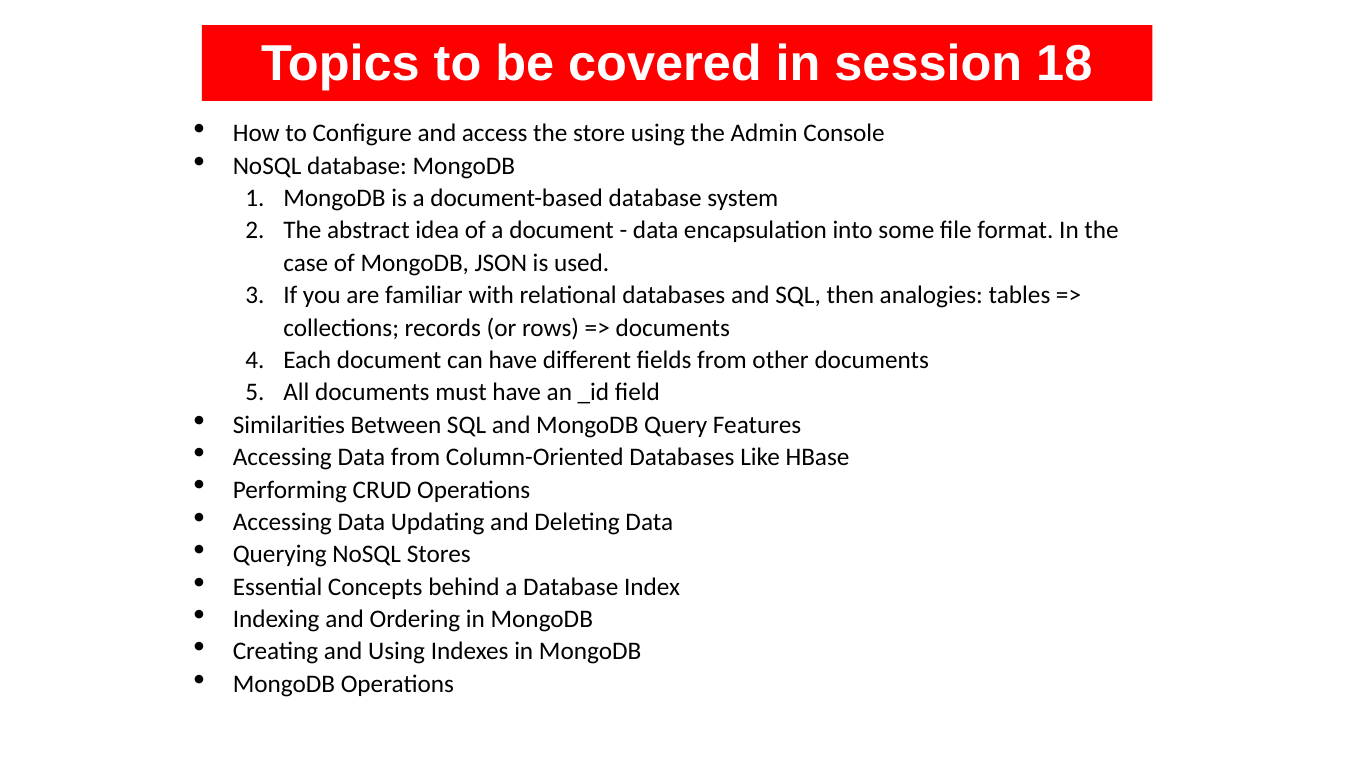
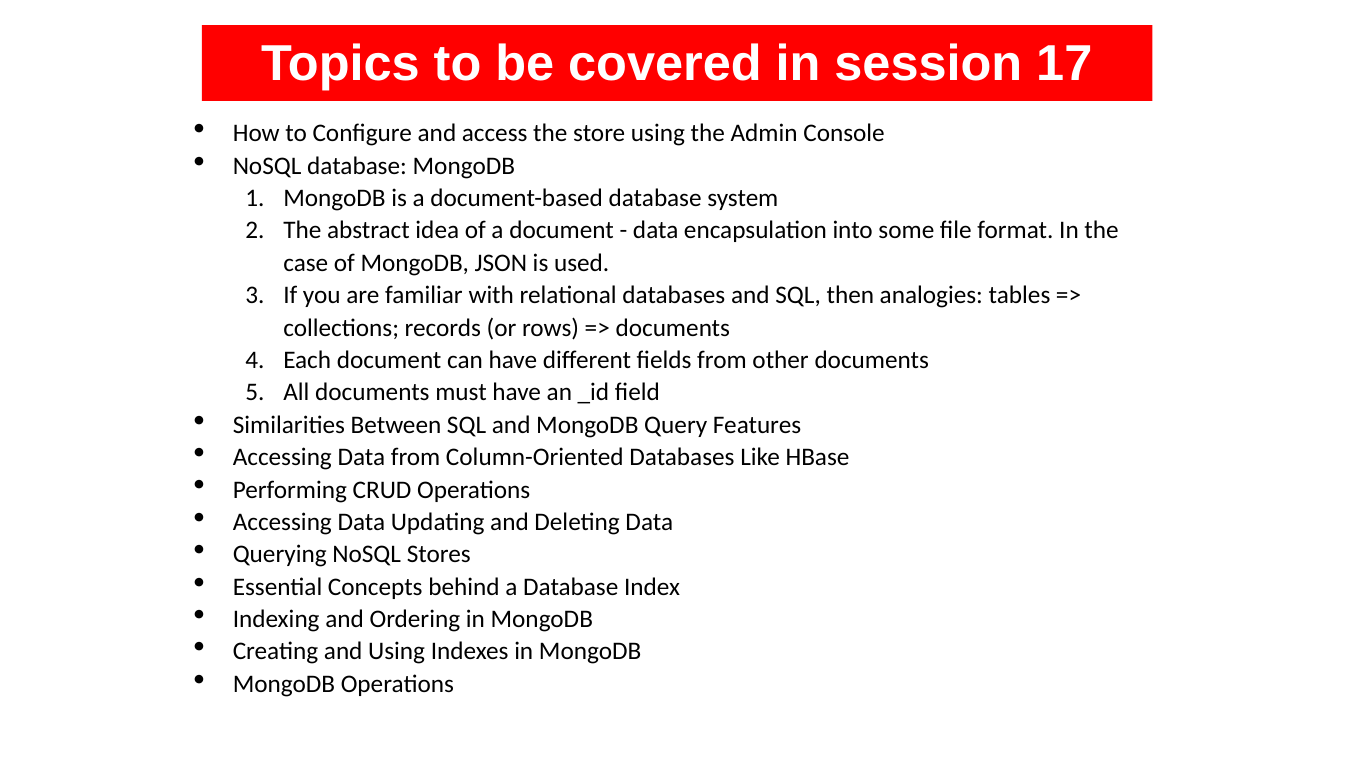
18: 18 -> 17 (1064, 64)
